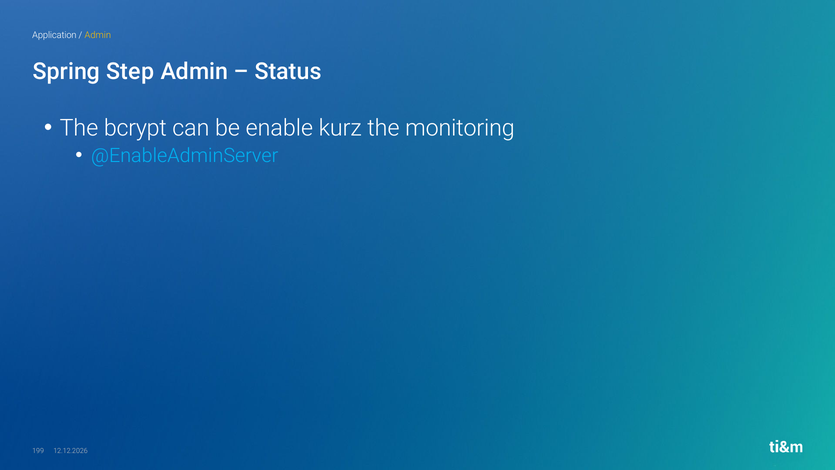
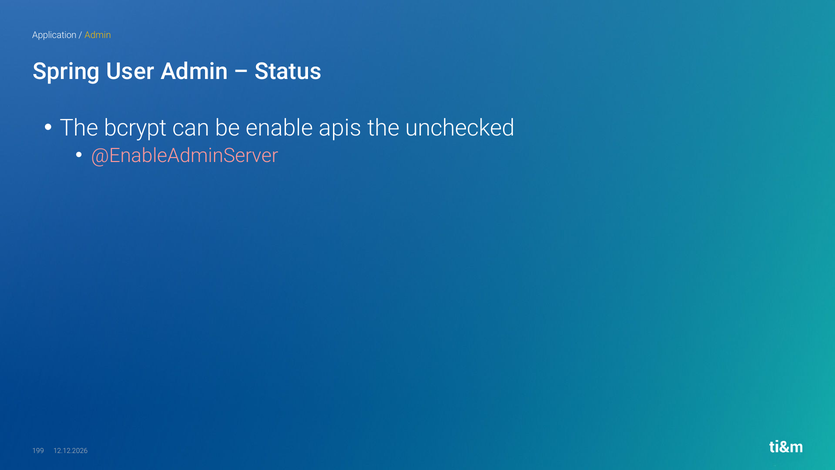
Step: Step -> User (130, 71)
kurz: kurz -> apis (340, 128)
monitoring: monitoring -> unchecked (460, 128)
@EnableAdminServer colour: light blue -> pink (185, 156)
